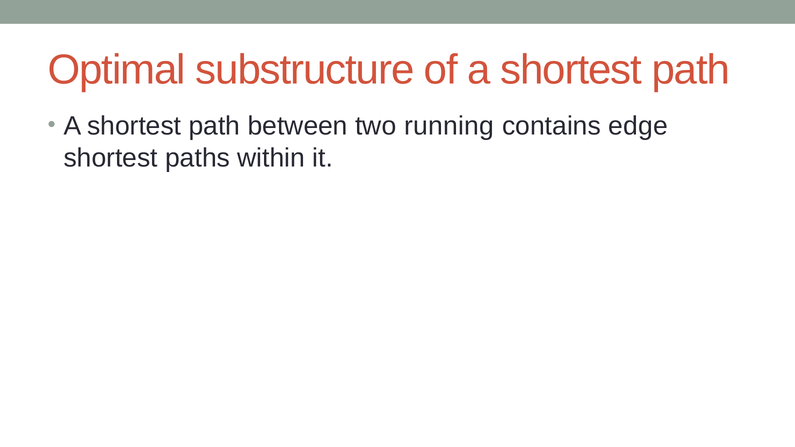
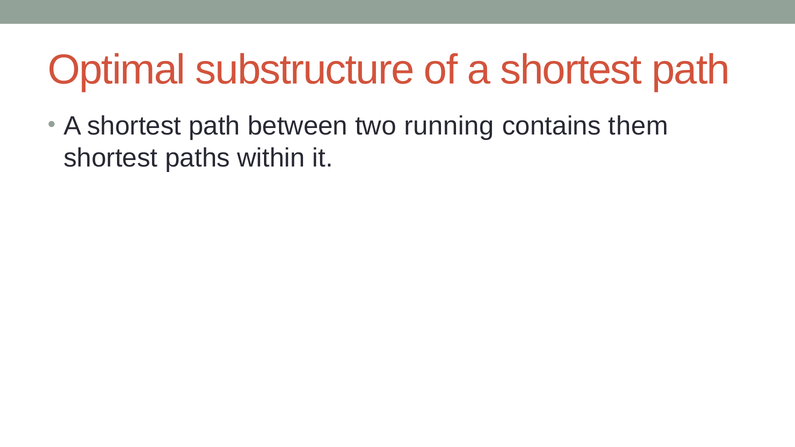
edge: edge -> them (638, 126)
